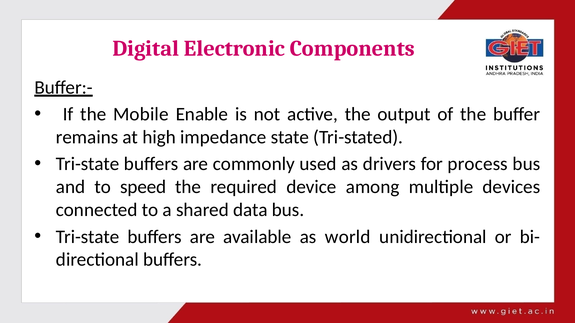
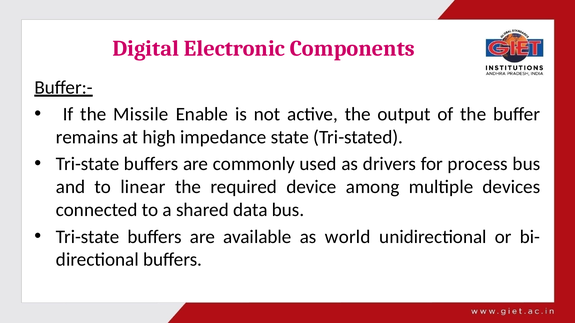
Mobile: Mobile -> Missile (141, 114)
speed: speed -> linear (143, 187)
